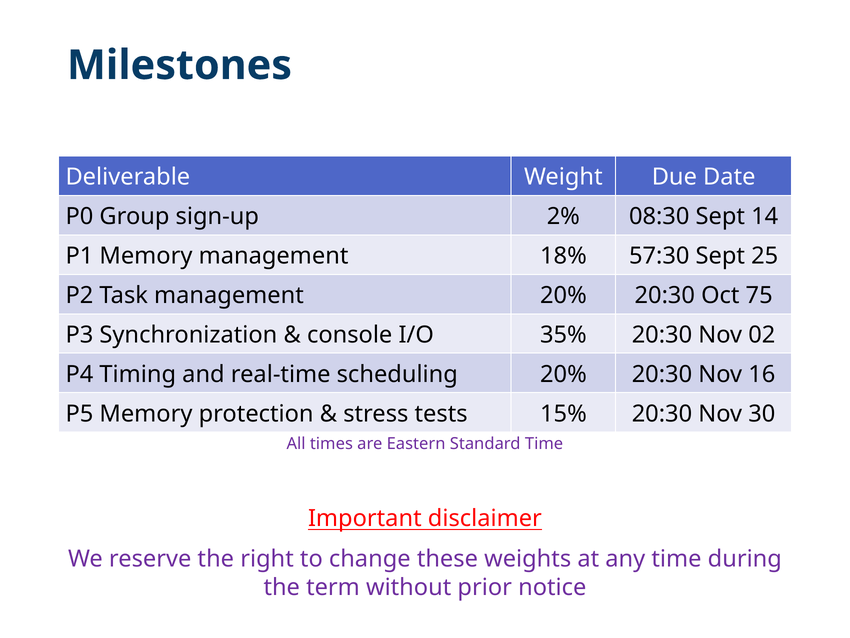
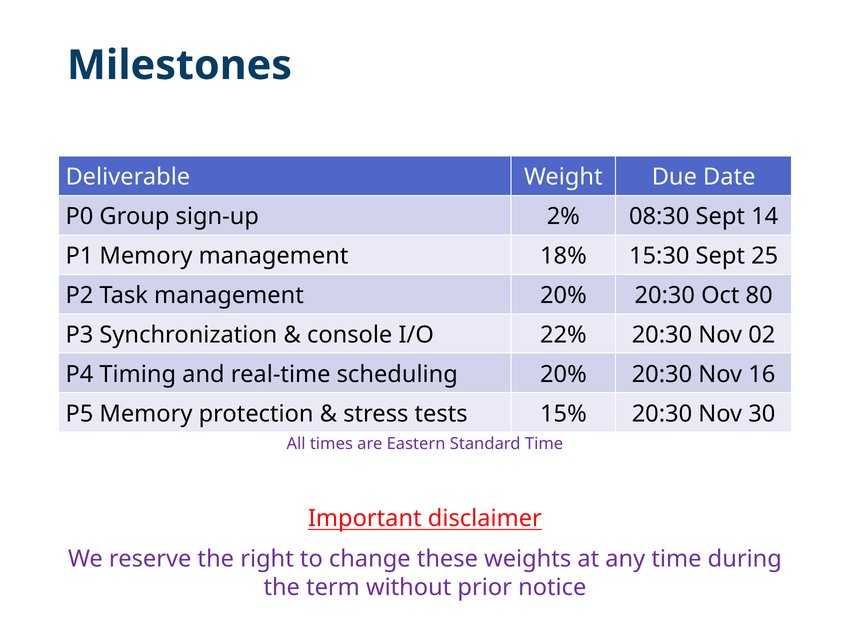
57:30: 57:30 -> 15:30 (659, 256)
75: 75 -> 80 (759, 295)
35%: 35% -> 22% (563, 335)
